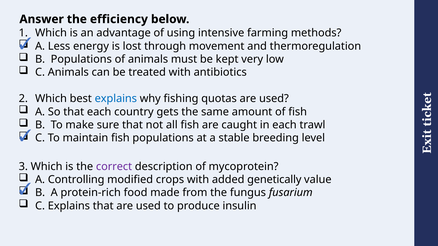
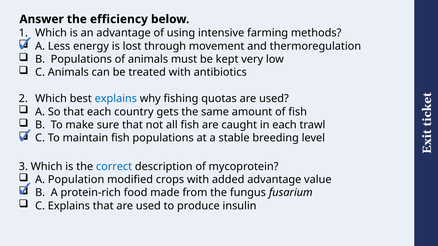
correct colour: purple -> blue (114, 167)
Controlling: Controlling -> Population (76, 180)
added genetically: genetically -> advantage (274, 180)
